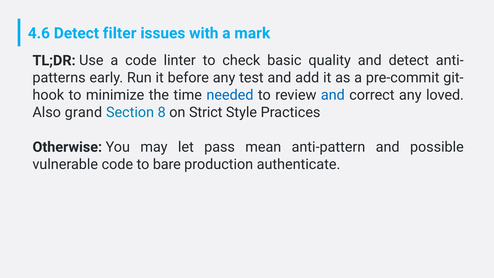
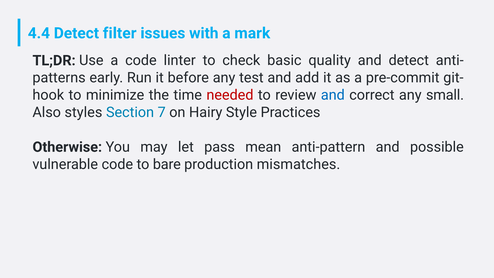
4.6: 4.6 -> 4.4 (39, 33)
needed colour: blue -> red (230, 95)
loved: loved -> small (445, 95)
grand: grand -> styles (83, 112)
8: 8 -> 7 (162, 112)
Strict: Strict -> Hairy (206, 112)
authenticate: authenticate -> mismatches (298, 164)
